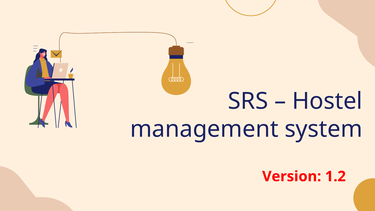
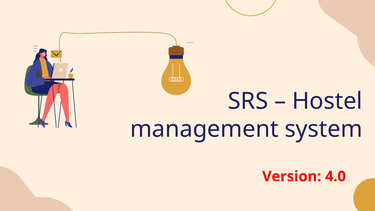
1.2: 1.2 -> 4.0 (335, 176)
